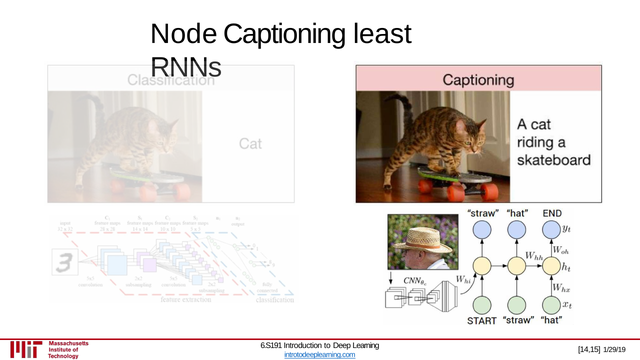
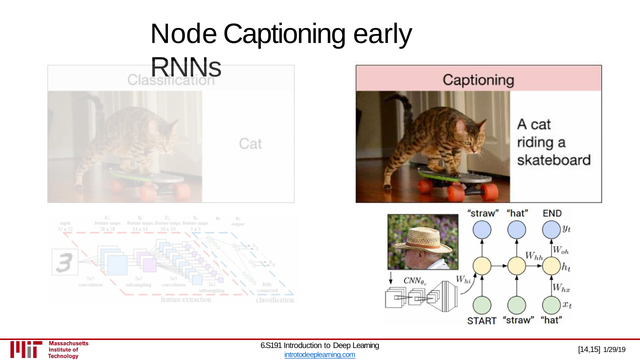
least: least -> early (383, 34)
